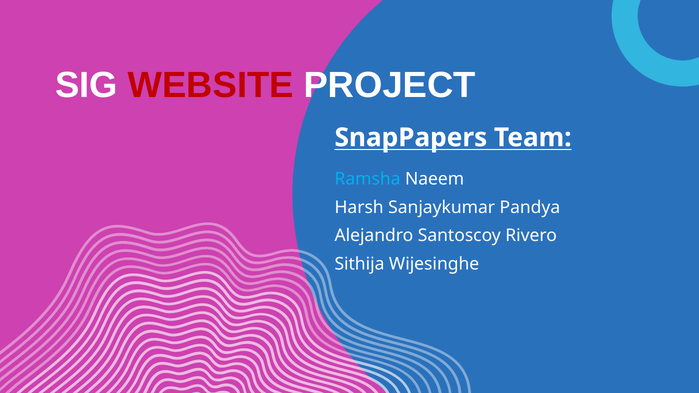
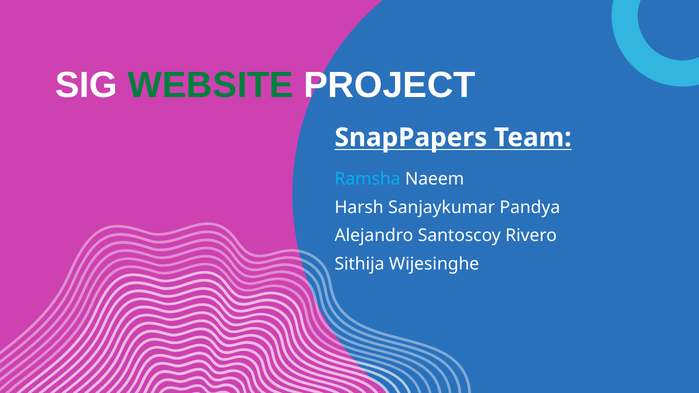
WEBSITE colour: red -> green (211, 86)
